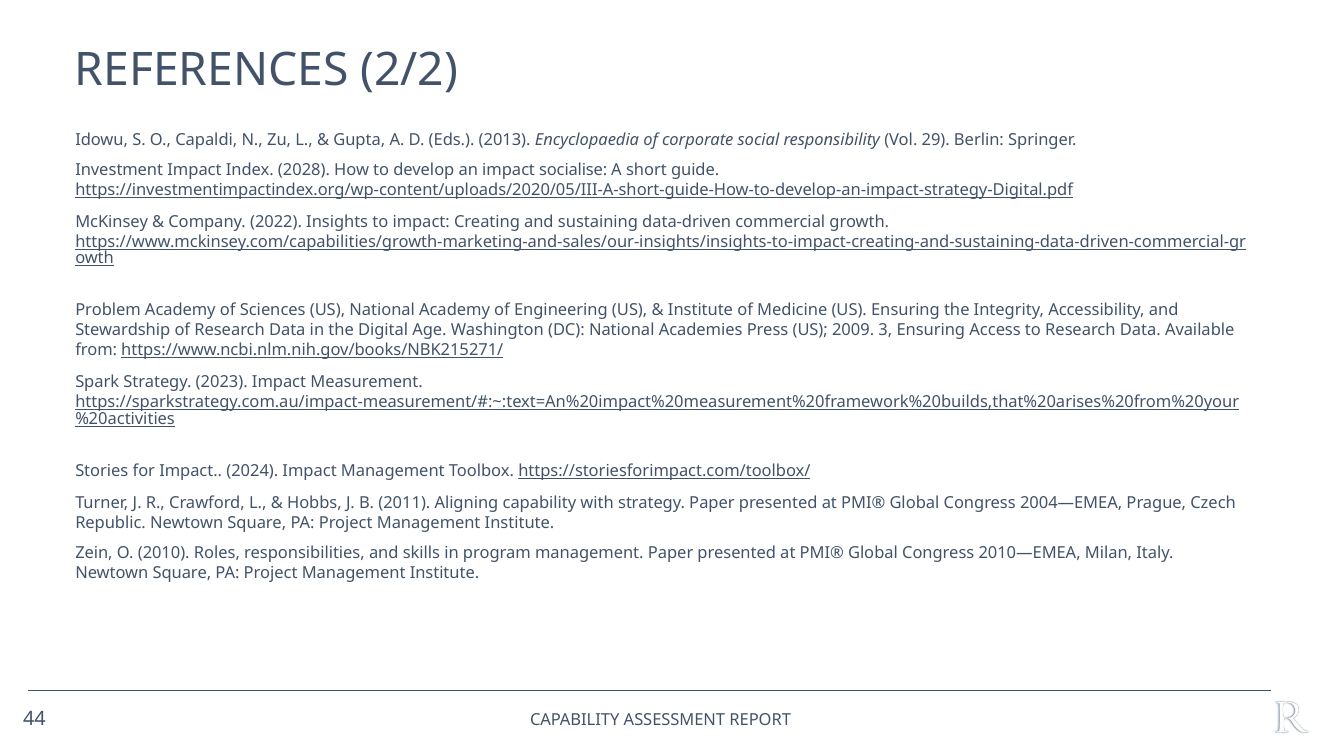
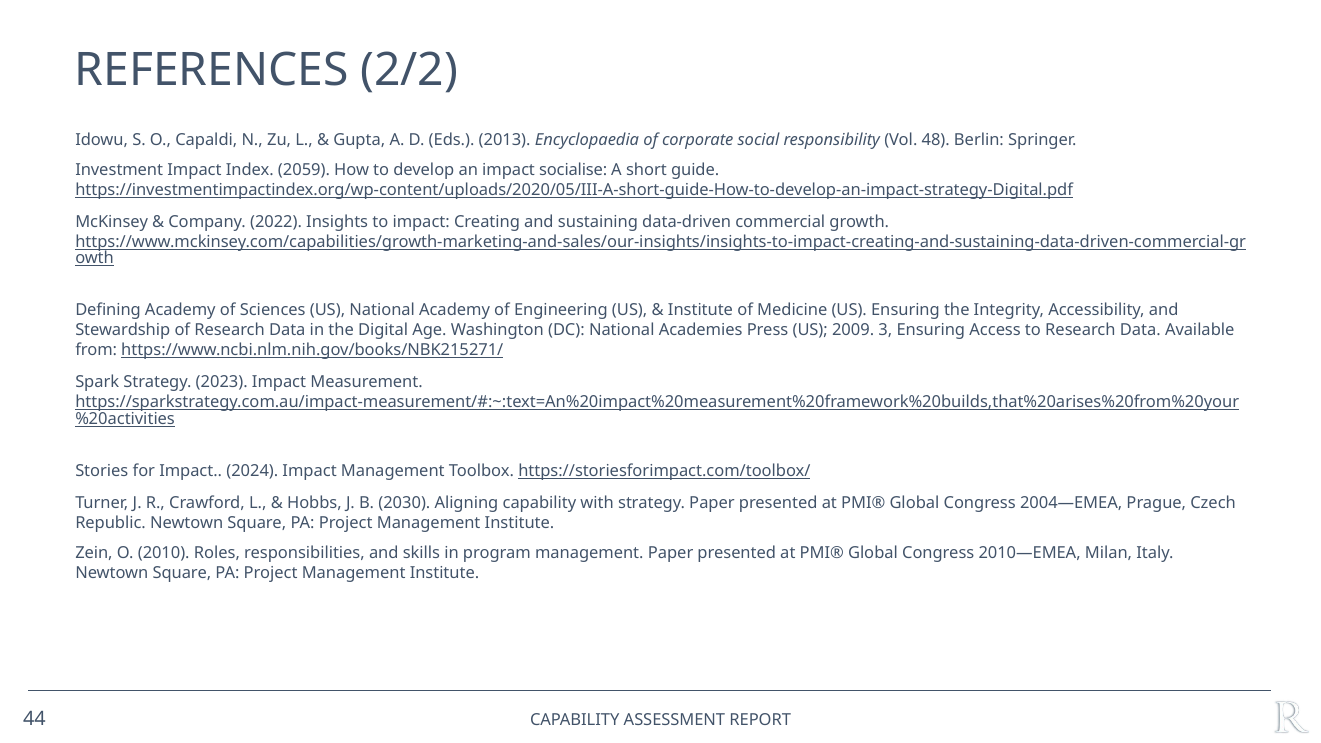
29: 29 -> 48 (936, 140)
2028: 2028 -> 2059 (304, 170)
Problem: Problem -> Defining (108, 310)
2011: 2011 -> 2030 (404, 503)
